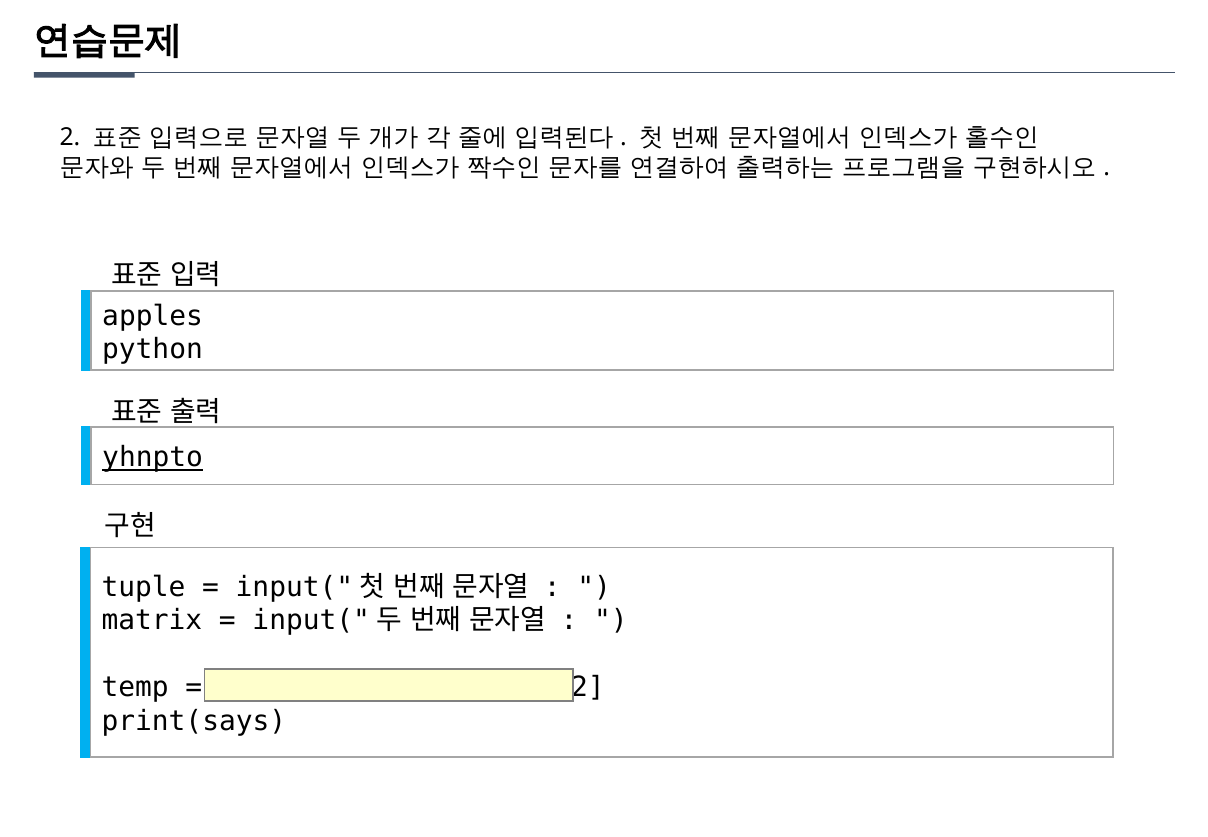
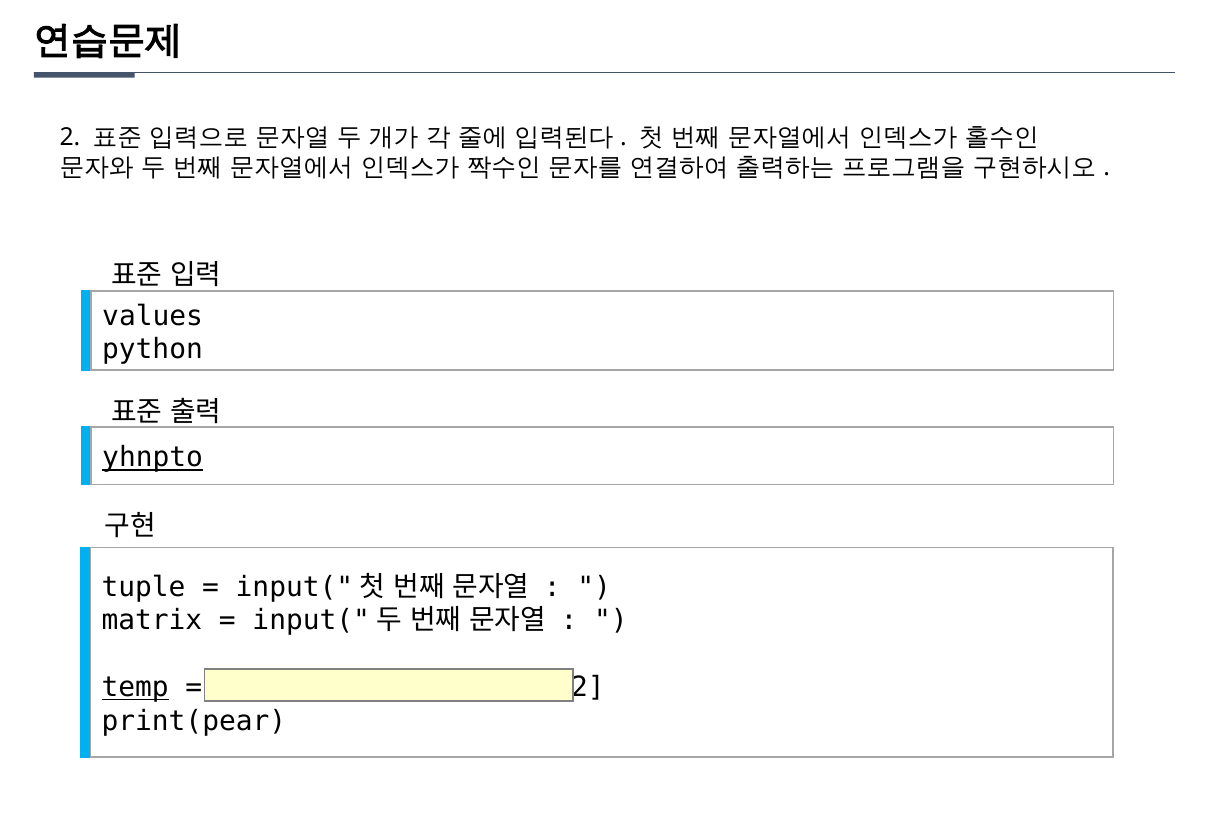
apples: apples -> values (153, 316)
temp underline: none -> present (135, 687)
print(says: print(says -> print(pear (194, 720)
